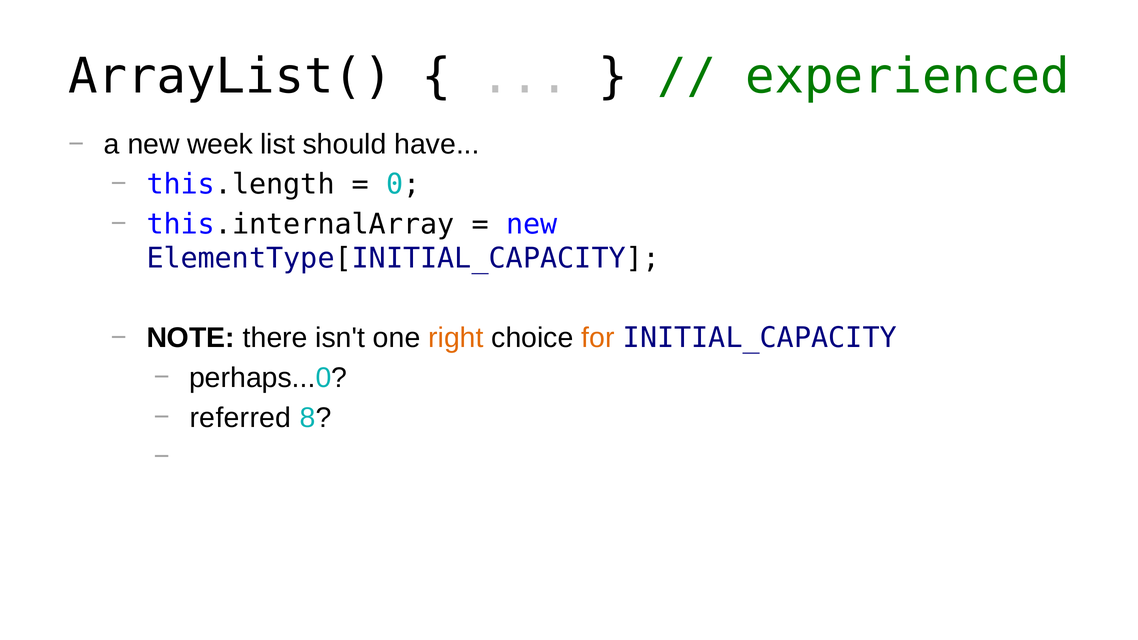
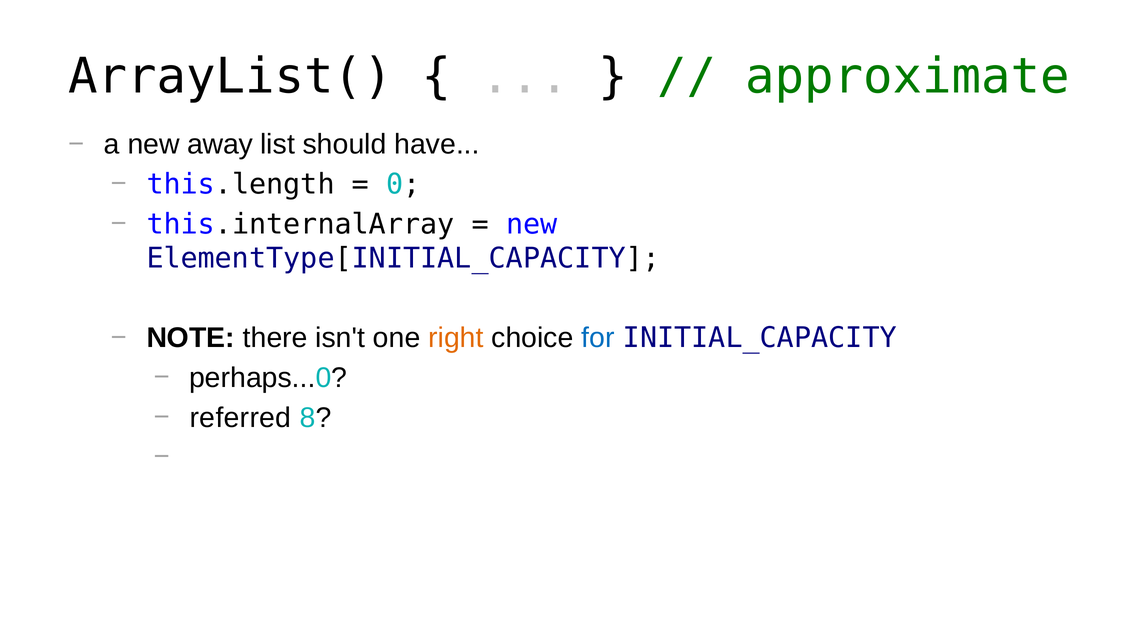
experienced: experienced -> approximate (908, 77)
week: week -> away (220, 145)
for colour: orange -> blue (598, 338)
